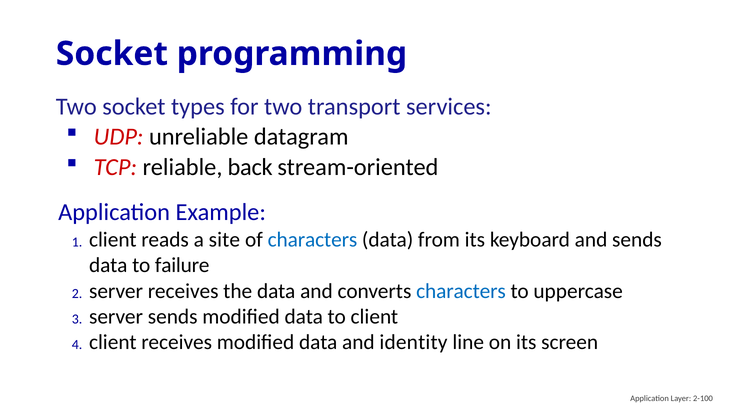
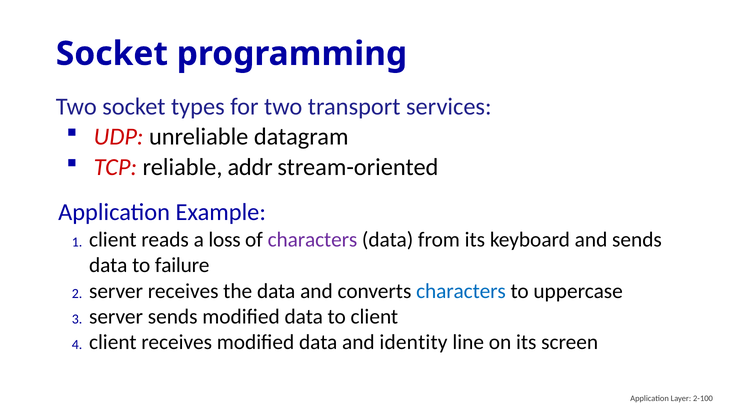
back: back -> addr (250, 167)
site: site -> loss (225, 240)
characters colour: blue -> purple (312, 240)
